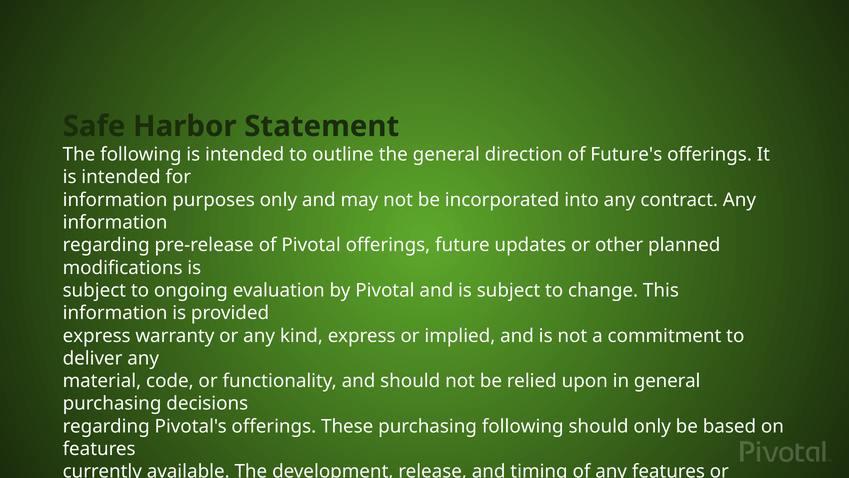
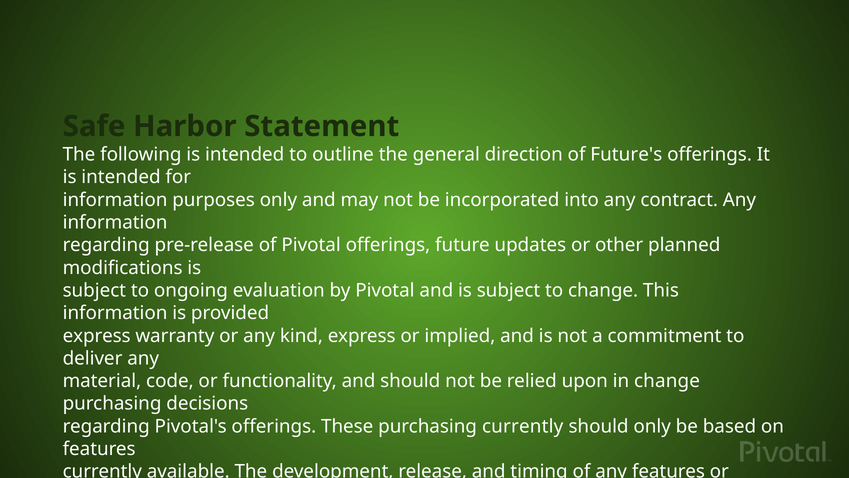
in general: general -> change (667, 381)
purchasing following: following -> currently (523, 426)
